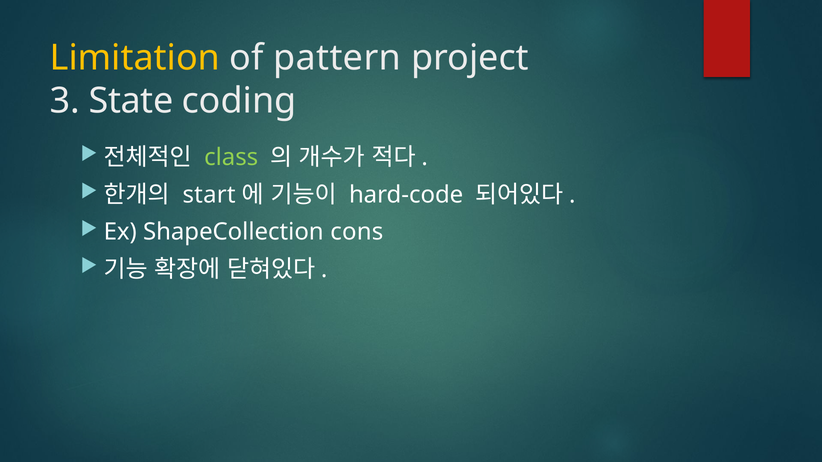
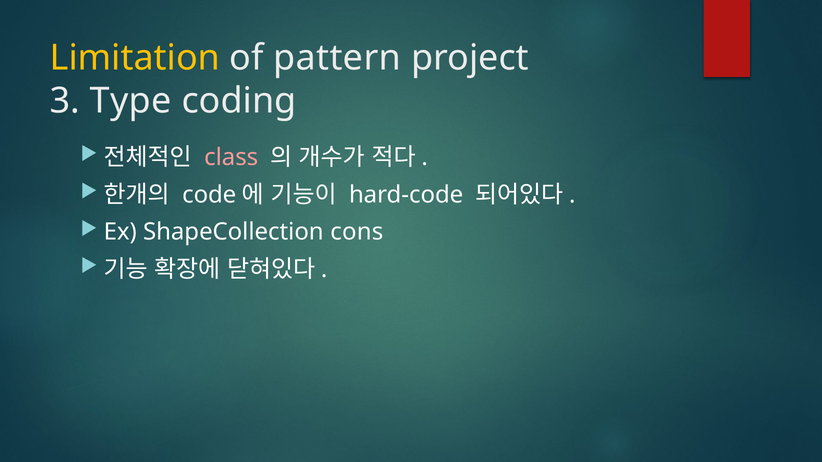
State: State -> Type (131, 101)
class colour: light green -> pink (231, 158)
start: start -> code (209, 195)
